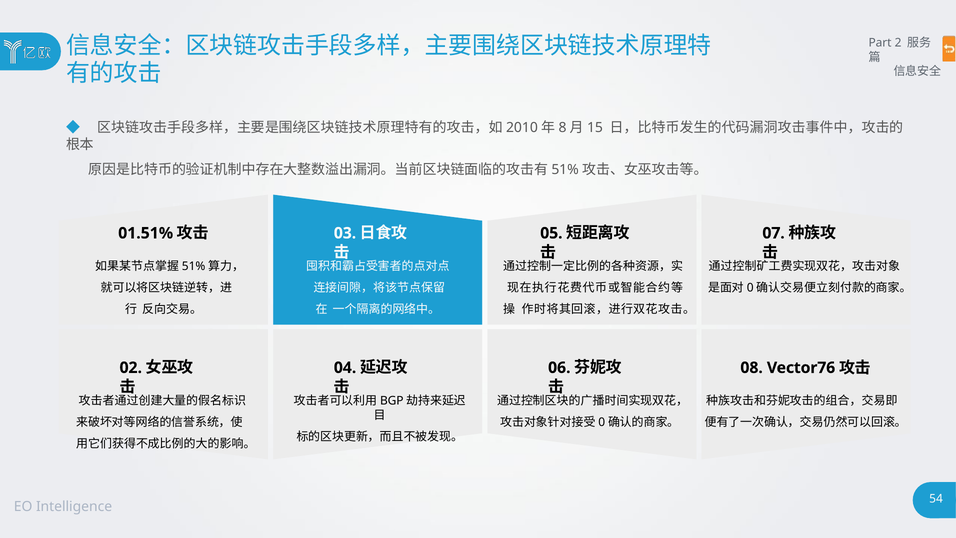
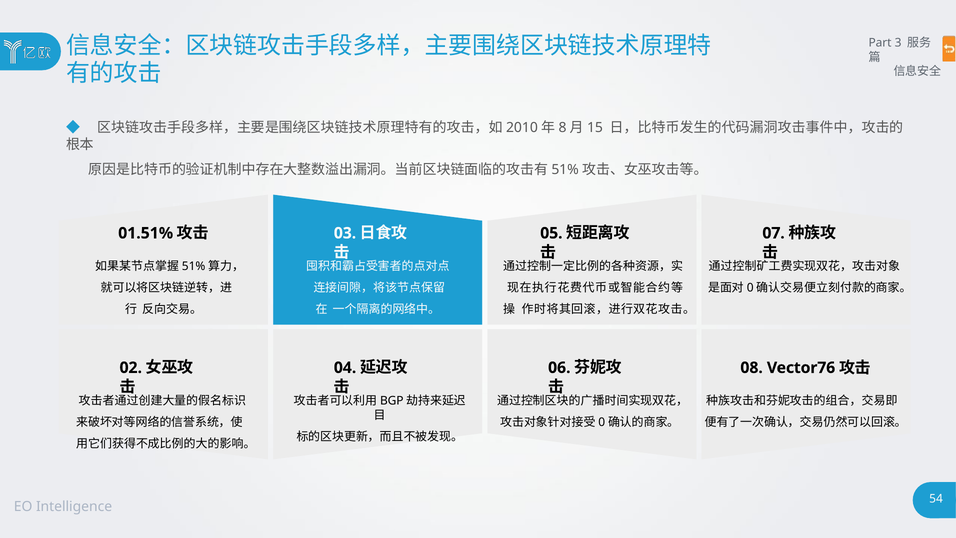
2: 2 -> 3 (898, 43)
